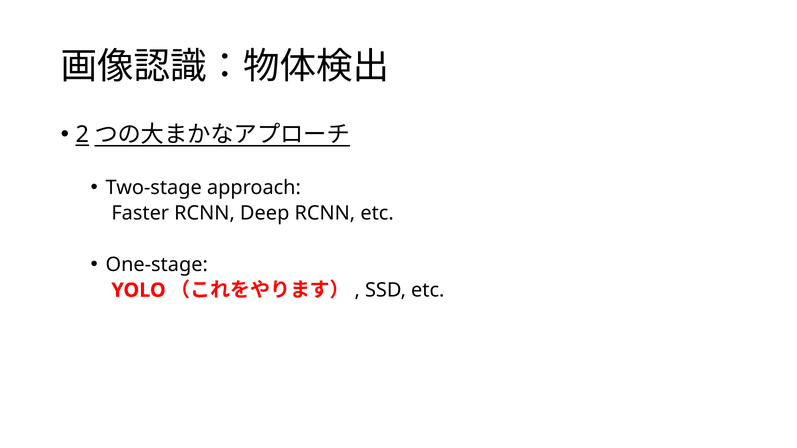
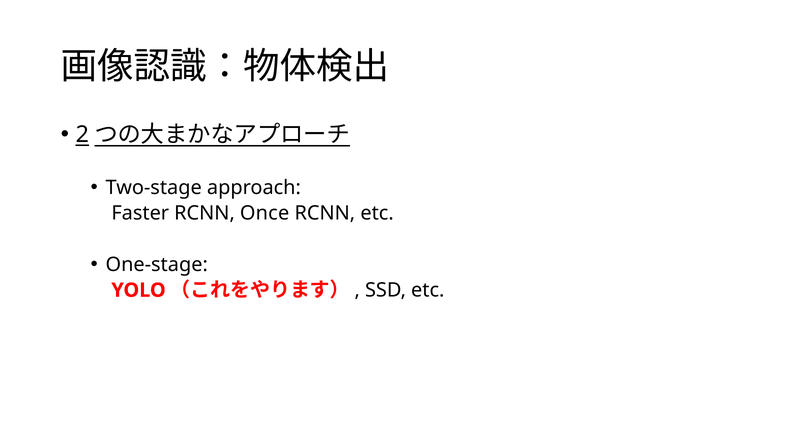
Deep: Deep -> Once (265, 213)
